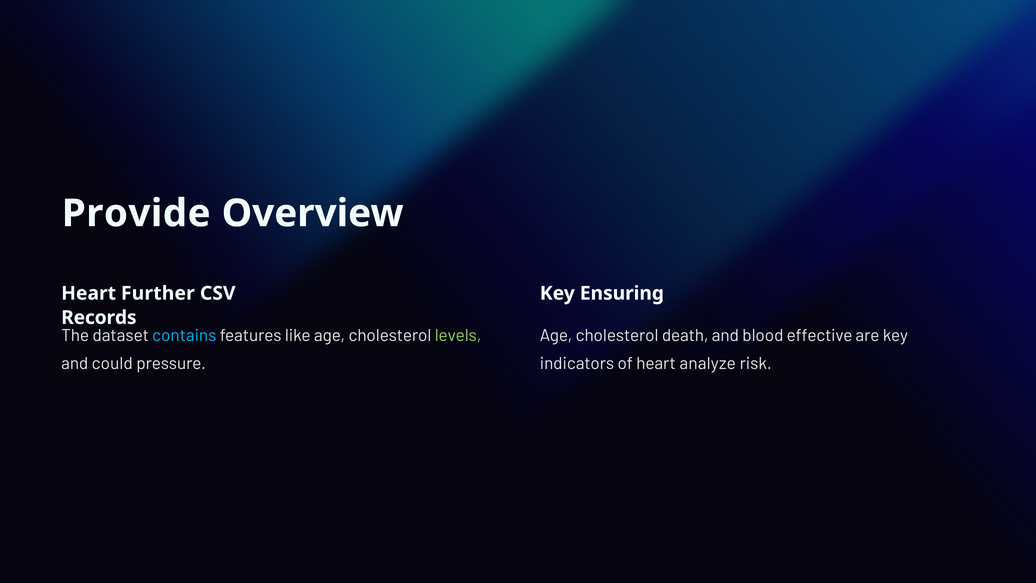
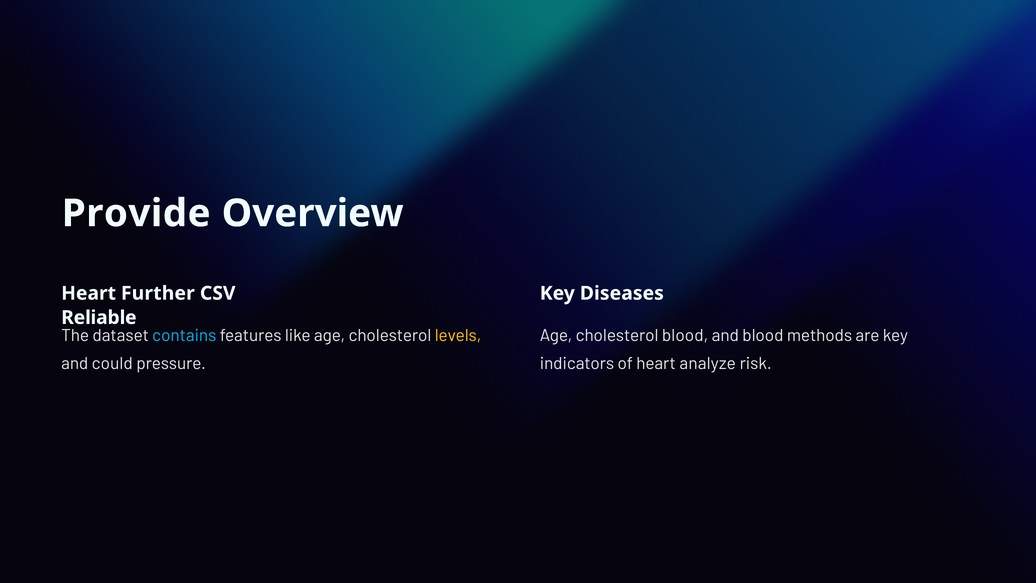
Ensuring: Ensuring -> Diseases (622, 293)
Records: Records -> Reliable (99, 317)
levels colour: light green -> yellow (458, 335)
cholesterol death: death -> blood (685, 335)
effective: effective -> methods (820, 335)
